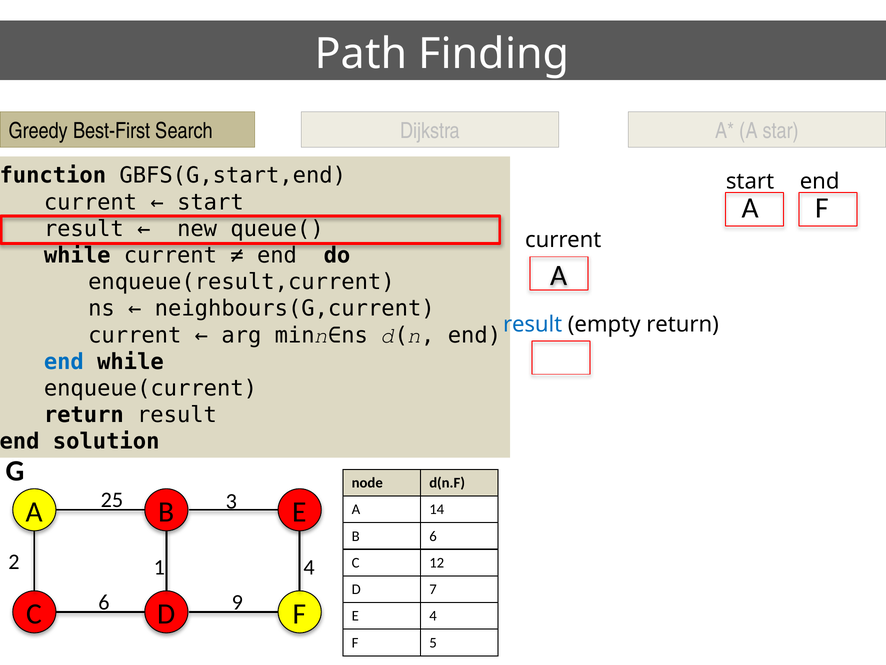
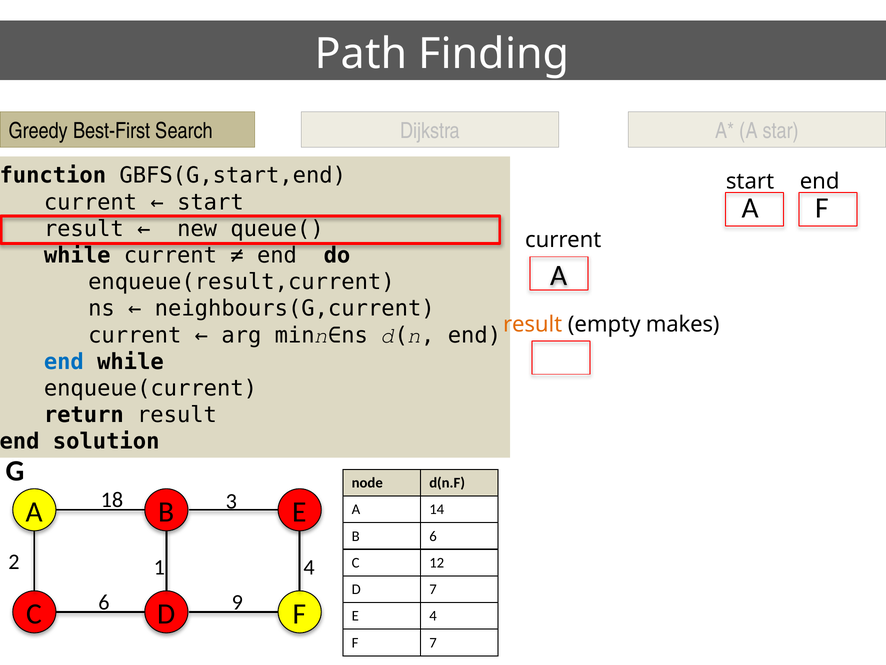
result colour: blue -> orange (533, 324)
empty return: return -> makes (683, 324)
25: 25 -> 18 (112, 500)
F 5: 5 -> 7 (433, 642)
